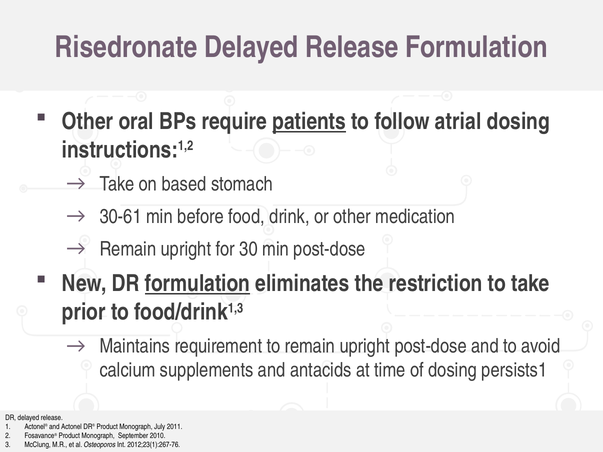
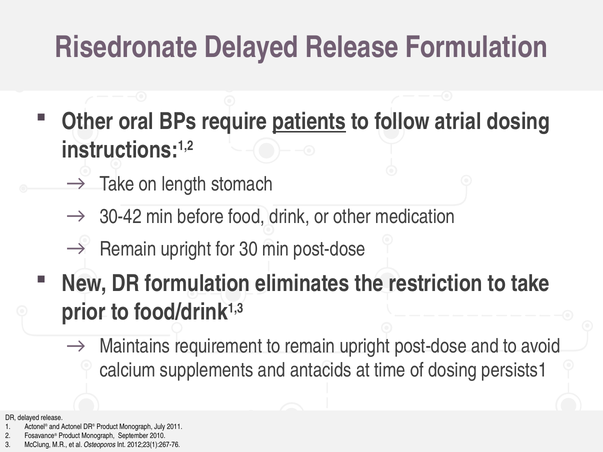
based: based -> length (184, 184)
30-61: 30-61 -> 30-42 (121, 217)
formulation underline: present -> none (197, 284)
